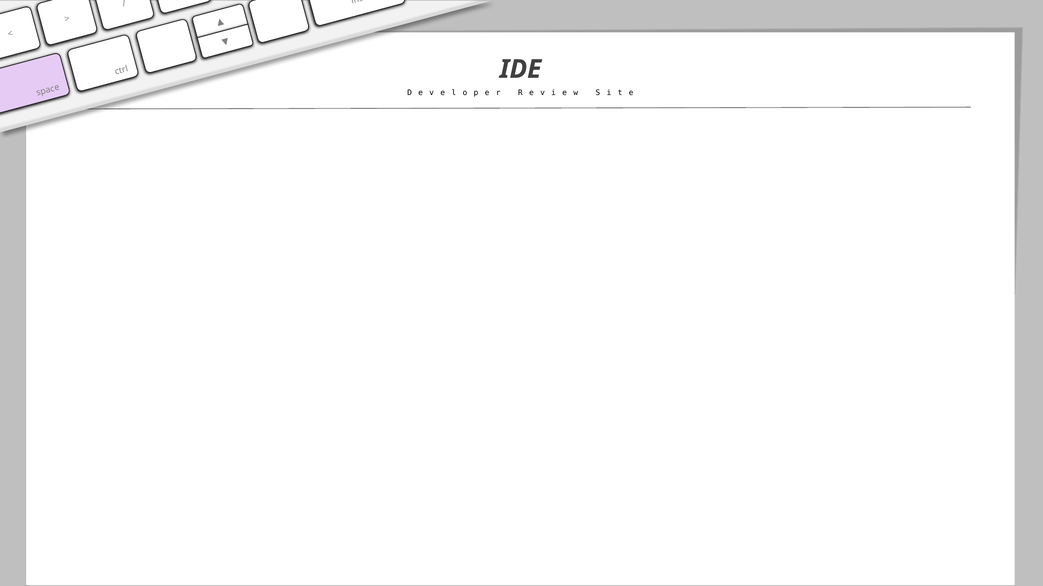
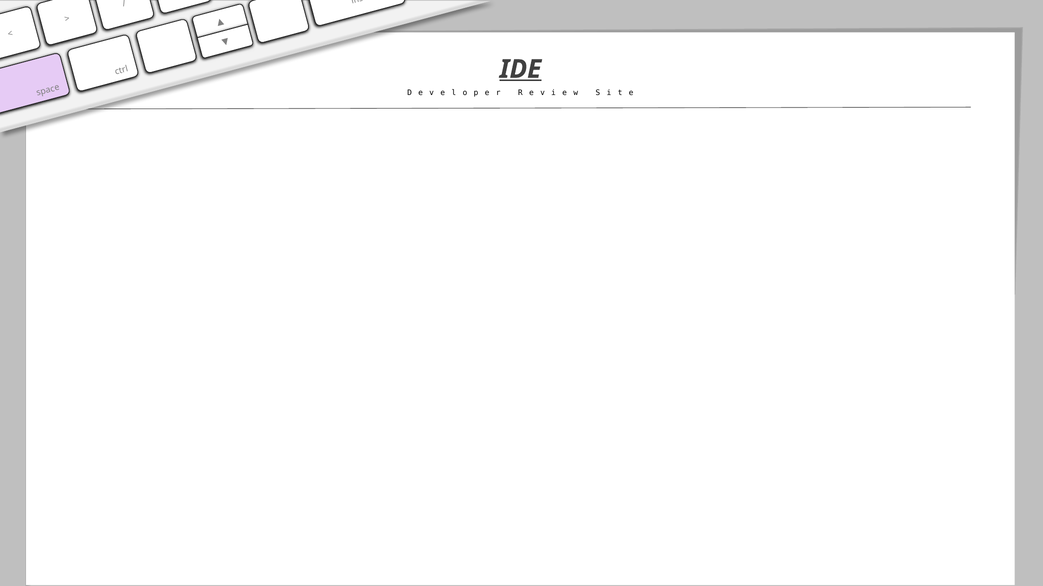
IDE underline: none -> present (520, 69)
